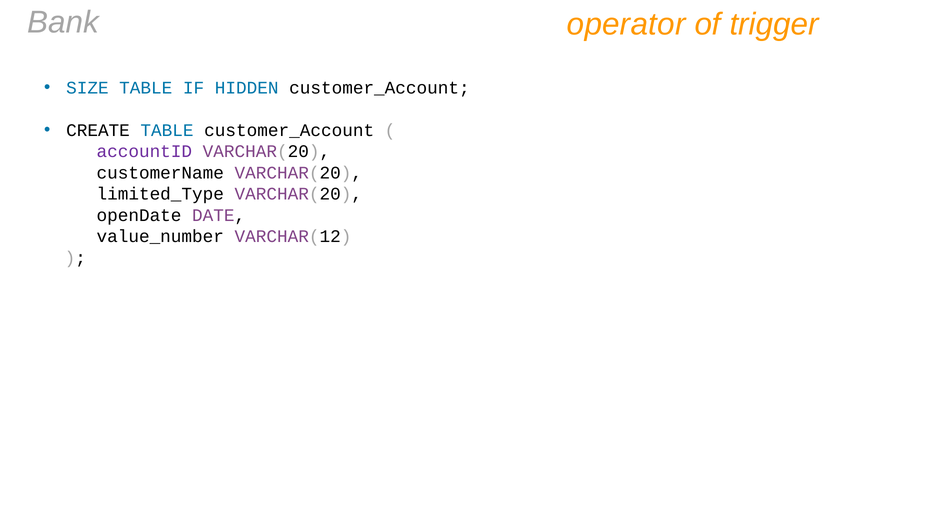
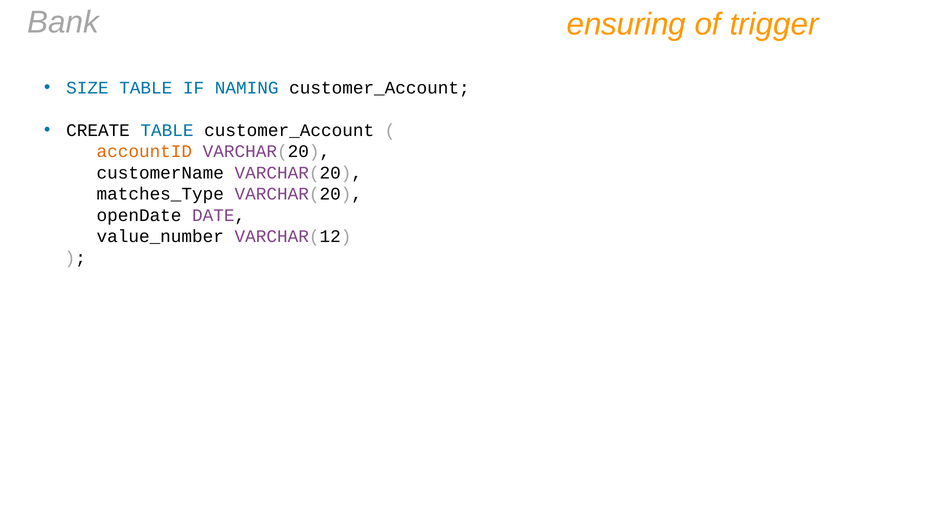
operator: operator -> ensuring (626, 25)
HIDDEN: HIDDEN -> NAMING (247, 88)
accountID colour: purple -> orange (144, 152)
limited_Type: limited_Type -> matches_Type (160, 194)
